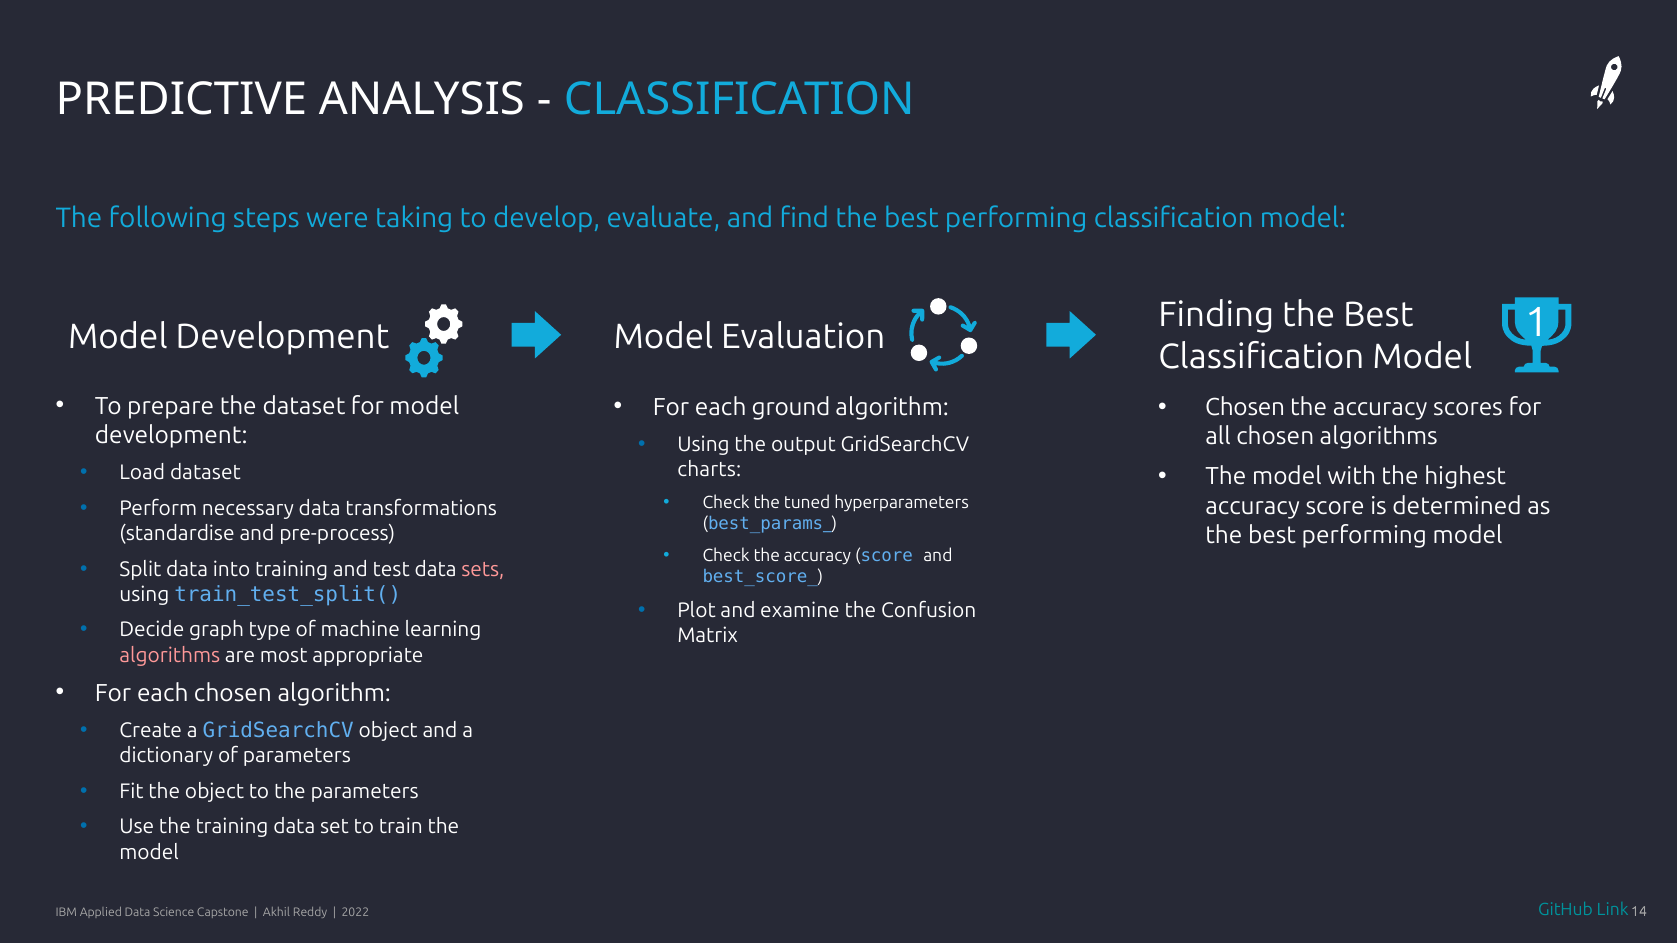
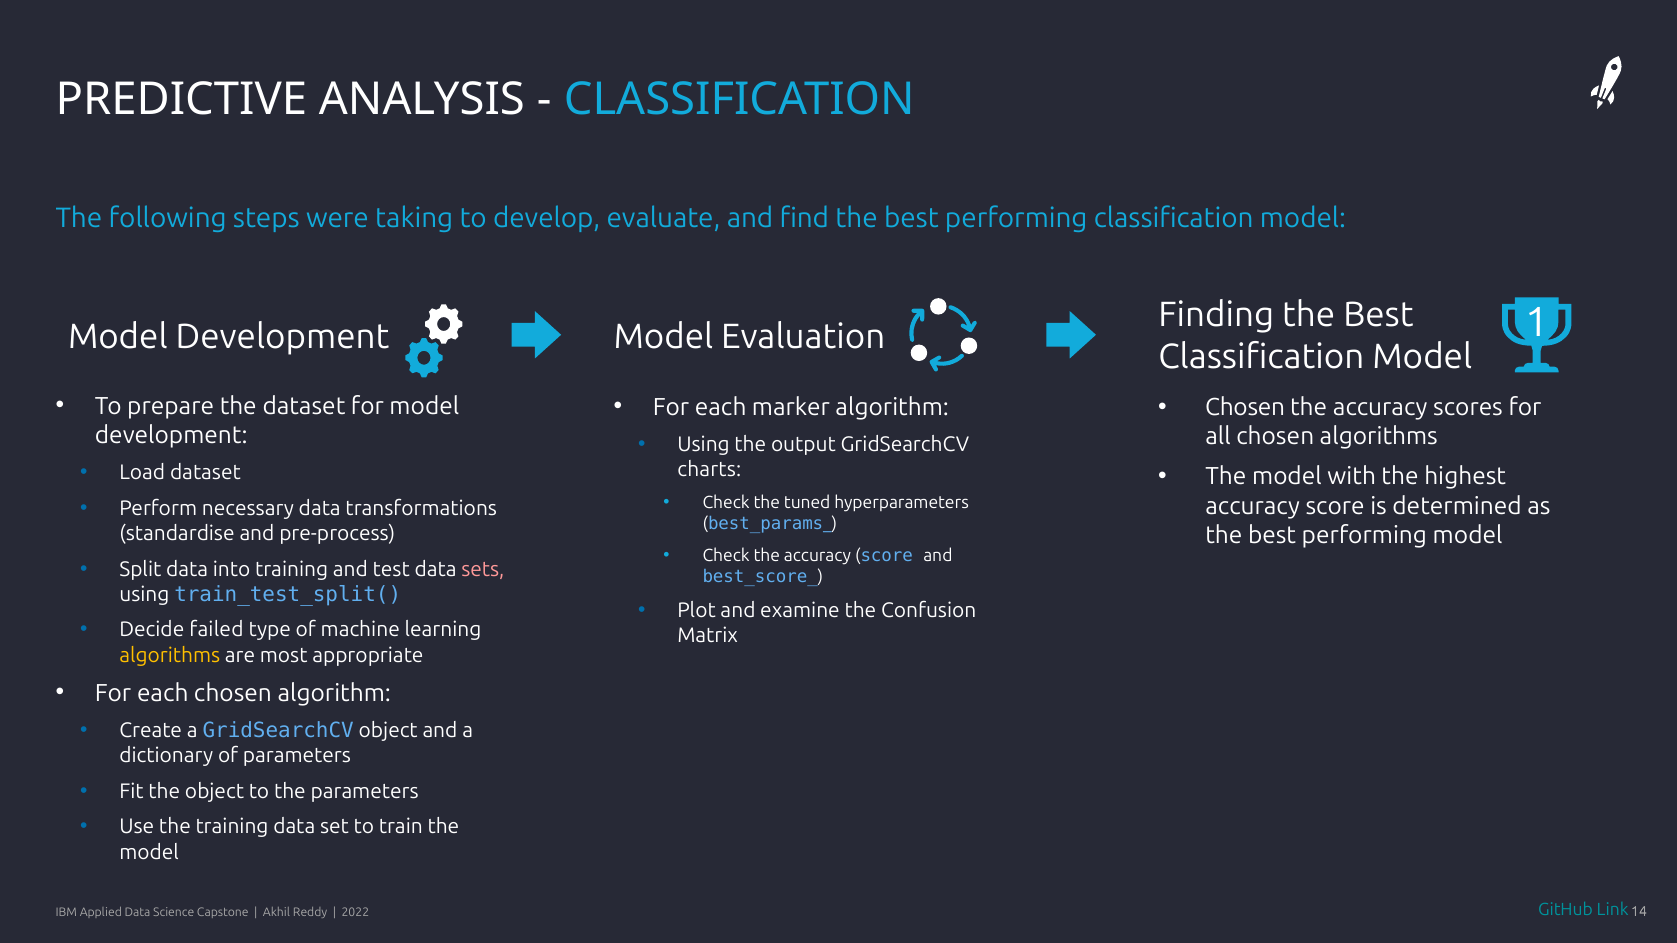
ground: ground -> marker (791, 407)
graph: graph -> failed (216, 630)
algorithms colour: pink -> yellow (170, 655)
